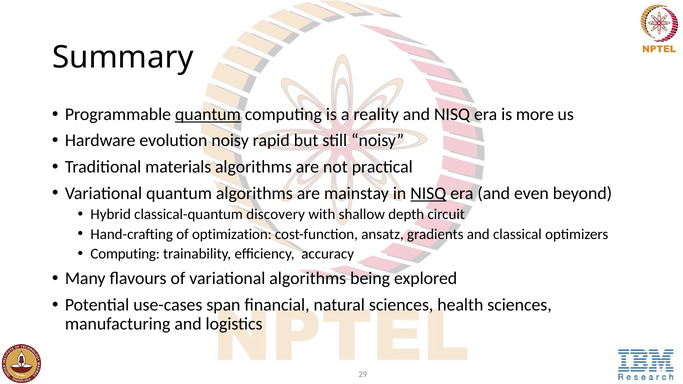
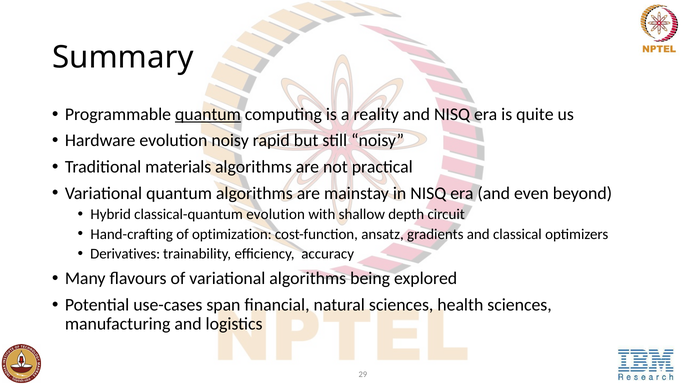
more: more -> quite (535, 114)
NISQ underline: present -> none (428, 193)
classical-quantum discovery: discovery -> evolution (276, 215)
Computing: Computing -> Derivatives (125, 254)
